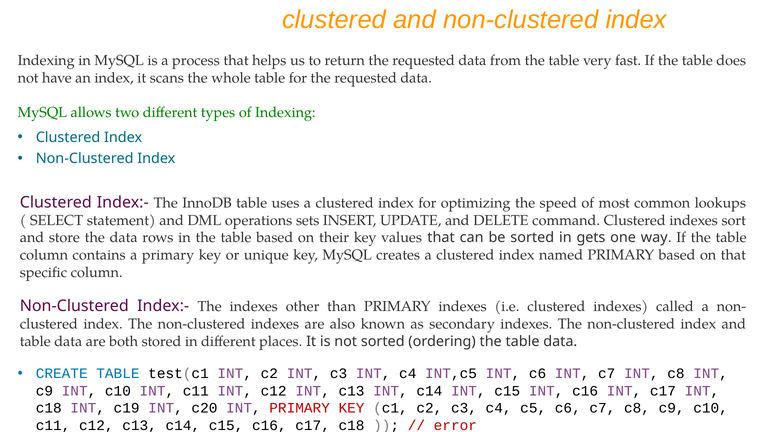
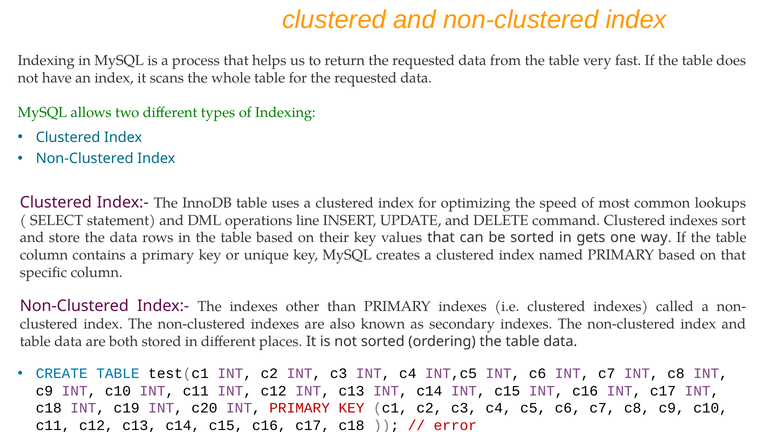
sets: sets -> line (308, 221)
